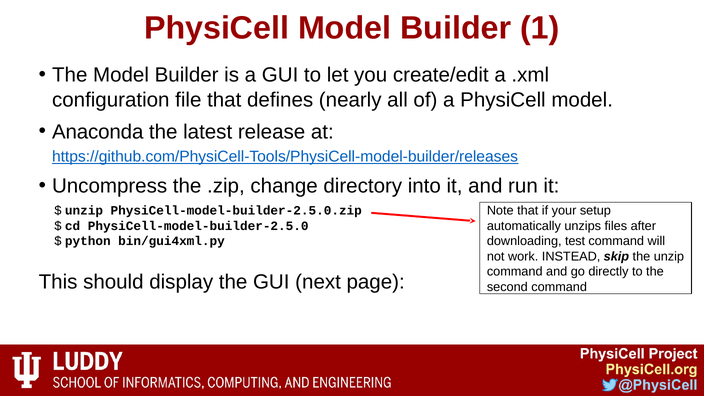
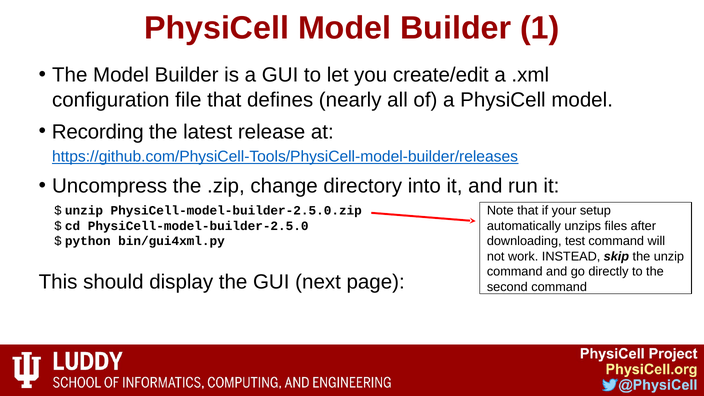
Anaconda: Anaconda -> Recording (98, 132)
